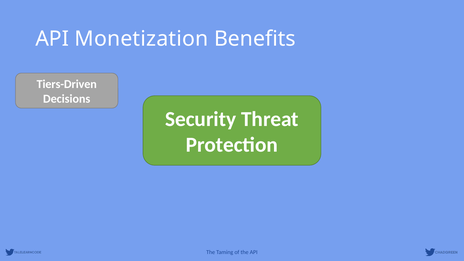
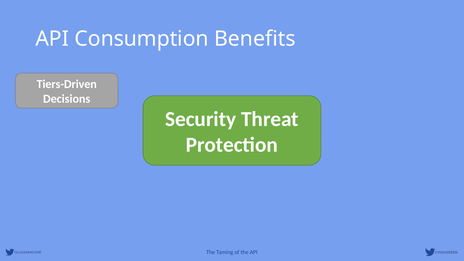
Monetization: Monetization -> Consumption (142, 39)
